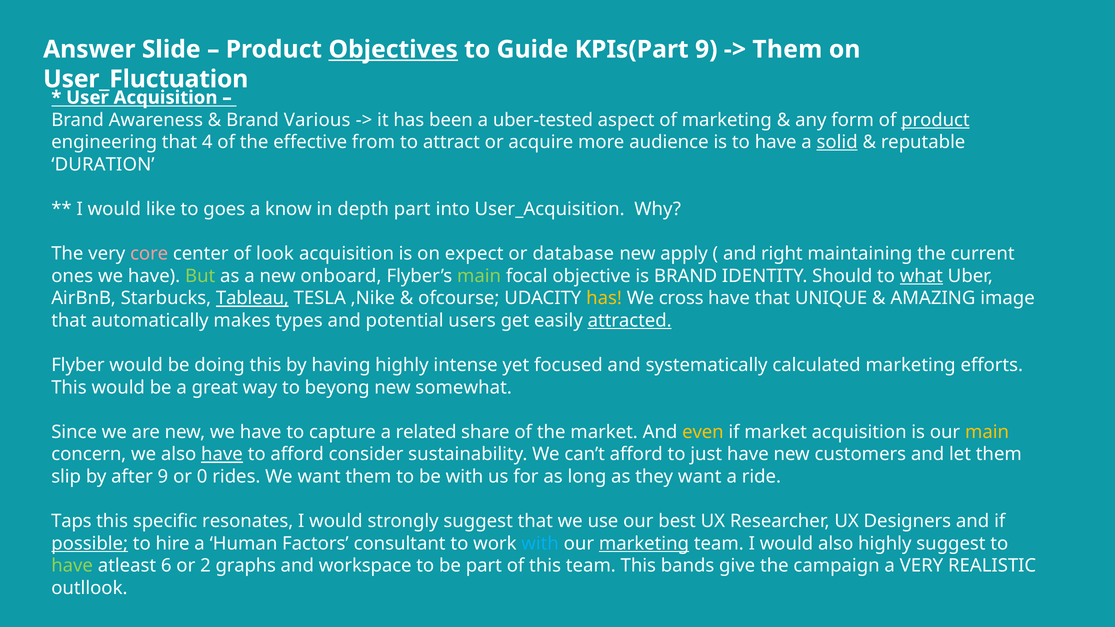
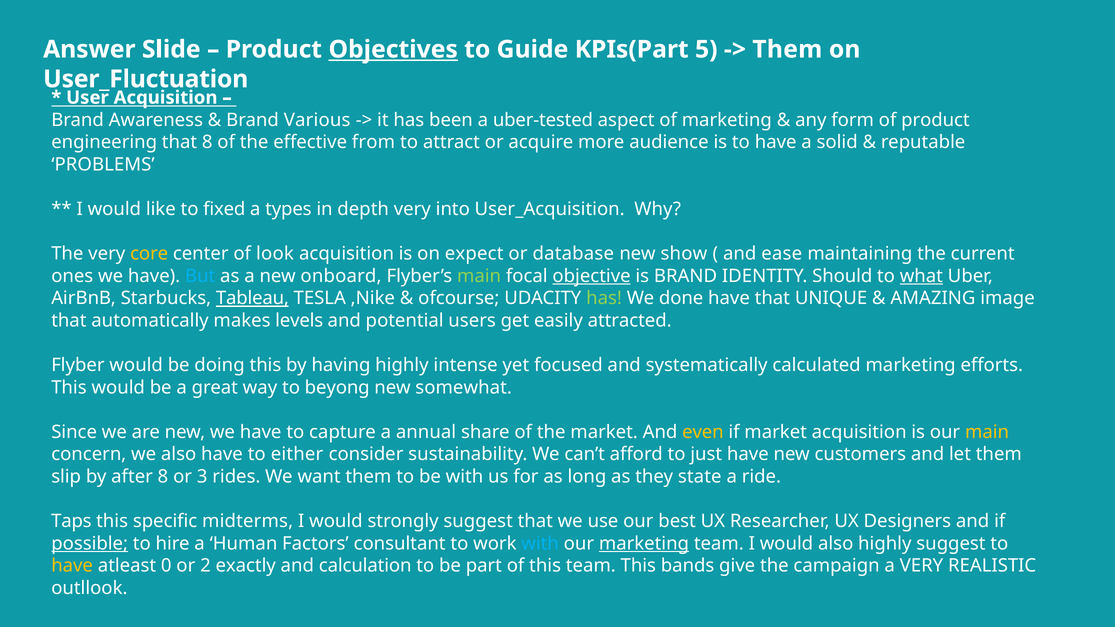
KPIs(Part 9: 9 -> 5 (706, 49)
product underline: present -> none (935, 120)
that 4: 4 -> 8 (207, 142)
solid underline: present -> none (837, 142)
DURATION: DURATION -> PROBLEMS (103, 165)
goes: goes -> fixed (224, 209)
know: know -> types (288, 209)
depth part: part -> very (412, 209)
core colour: pink -> yellow (149, 254)
apply: apply -> show (684, 254)
right: right -> ease (782, 254)
But colour: light green -> light blue (200, 276)
objective underline: none -> present (592, 276)
has colour: yellow -> light green (604, 298)
cross: cross -> done (681, 298)
types: types -> levels (299, 321)
attracted underline: present -> none (630, 321)
related: related -> annual (426, 432)
have underline: present -> none (222, 454)
to afford: afford -> either (297, 454)
after 9: 9 -> 8 (163, 477)
0: 0 -> 3 (202, 477)
they want: want -> state (700, 477)
resonates: resonates -> midterms (248, 521)
have colour: light green -> yellow (72, 566)
6: 6 -> 0 (166, 566)
graphs: graphs -> exactly (246, 566)
workspace: workspace -> calculation (365, 566)
